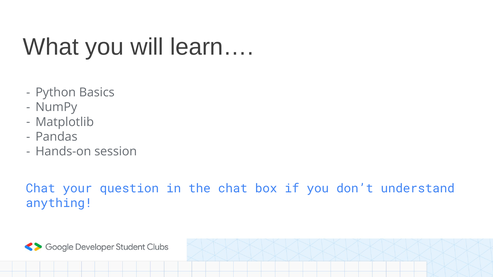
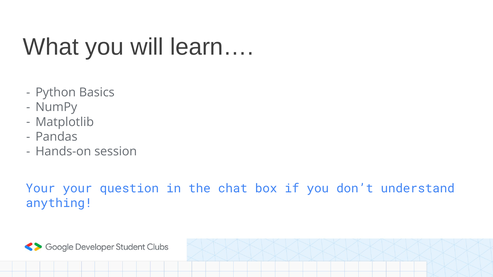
Chat: Chat -> Your (41, 189)
